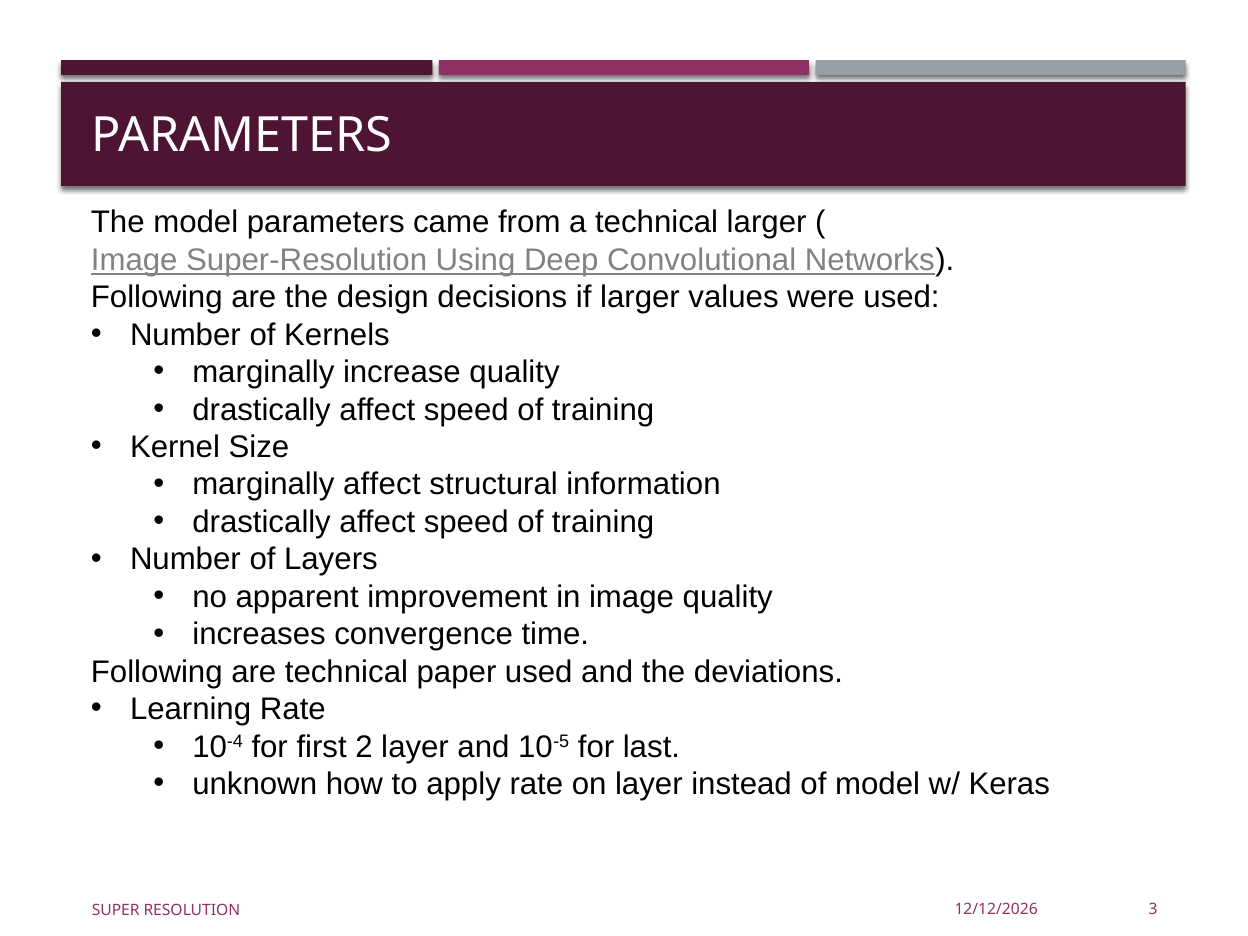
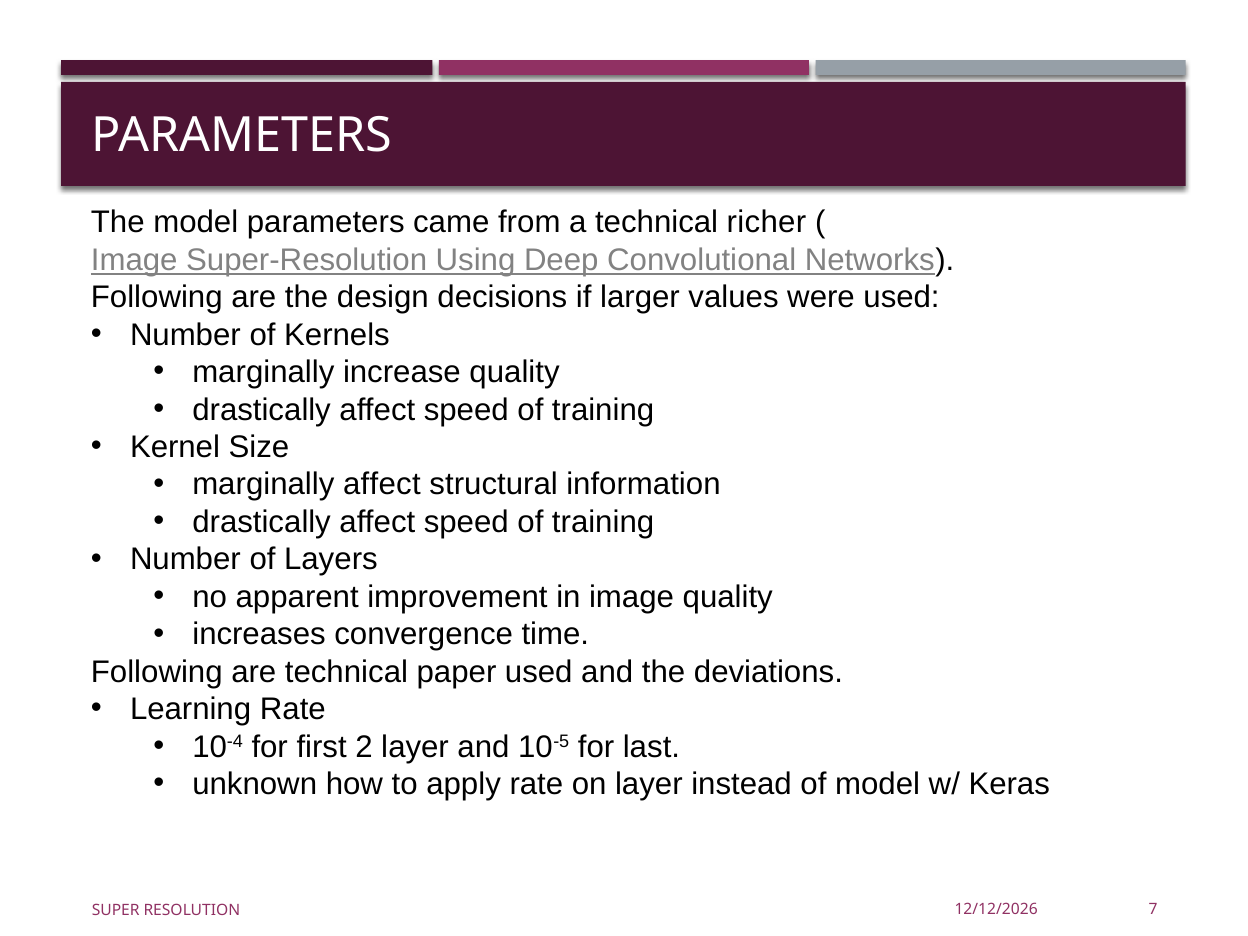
technical larger: larger -> richer (766, 223)
3: 3 -> 7 (1153, 909)
